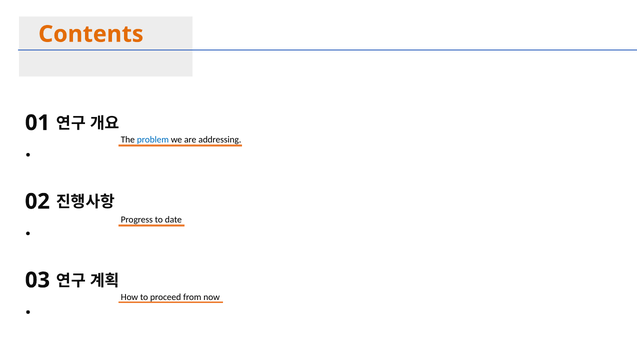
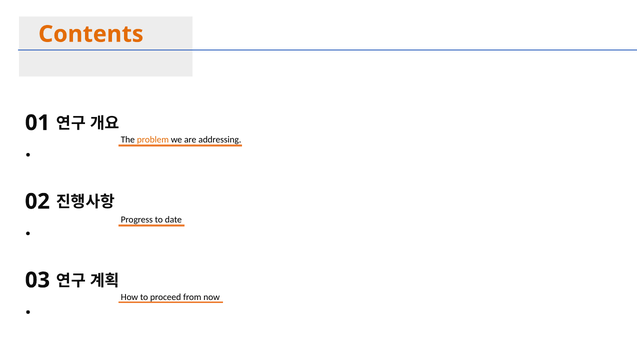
problem colour: blue -> orange (153, 140)
